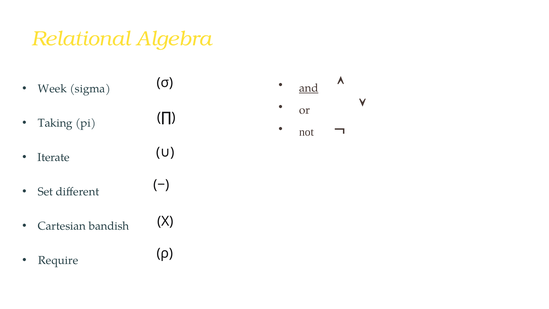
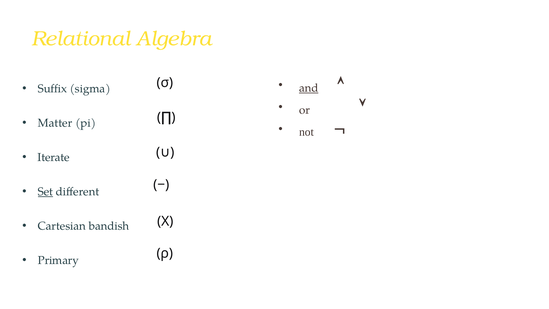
Week: Week -> Suffix (52, 89)
Taking: Taking -> Matter (55, 123)
Set underline: none -> present (45, 192)
Require: Require -> Primary (58, 260)
